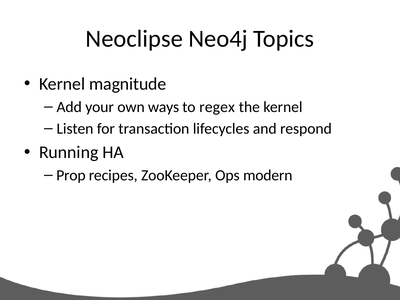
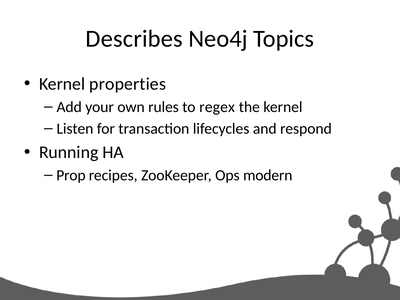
Neoclipse: Neoclipse -> Describes (134, 39)
magnitude: magnitude -> properties (128, 84)
ways: ways -> rules (164, 107)
